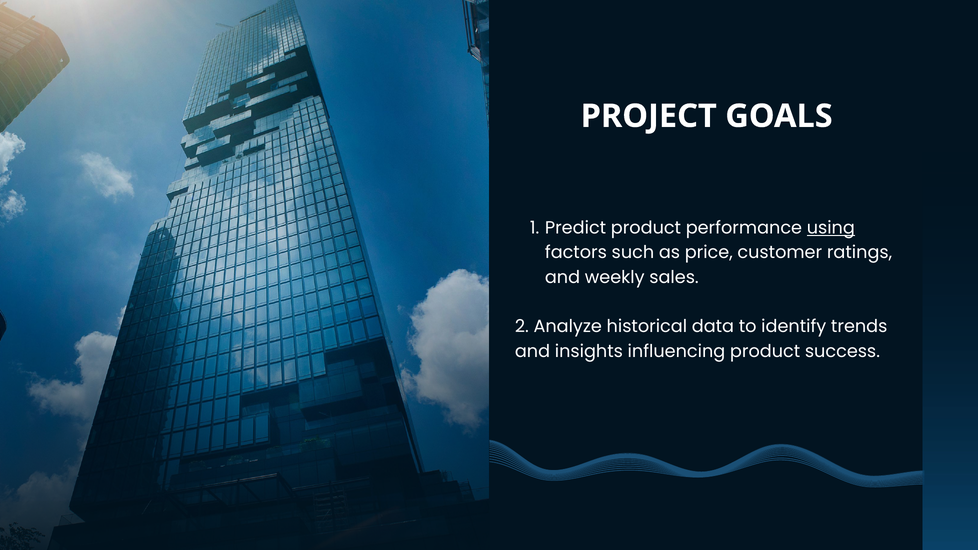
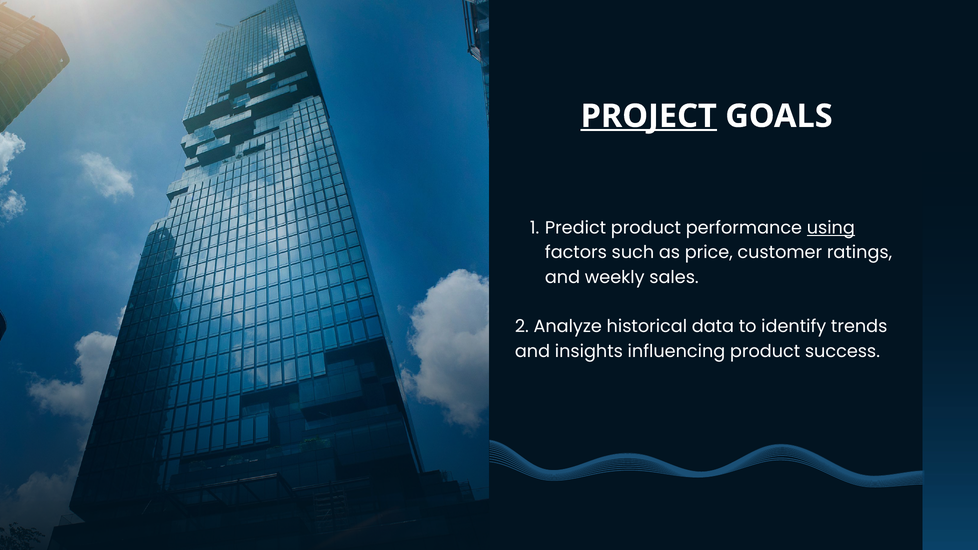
PROJECT underline: none -> present (649, 116)
